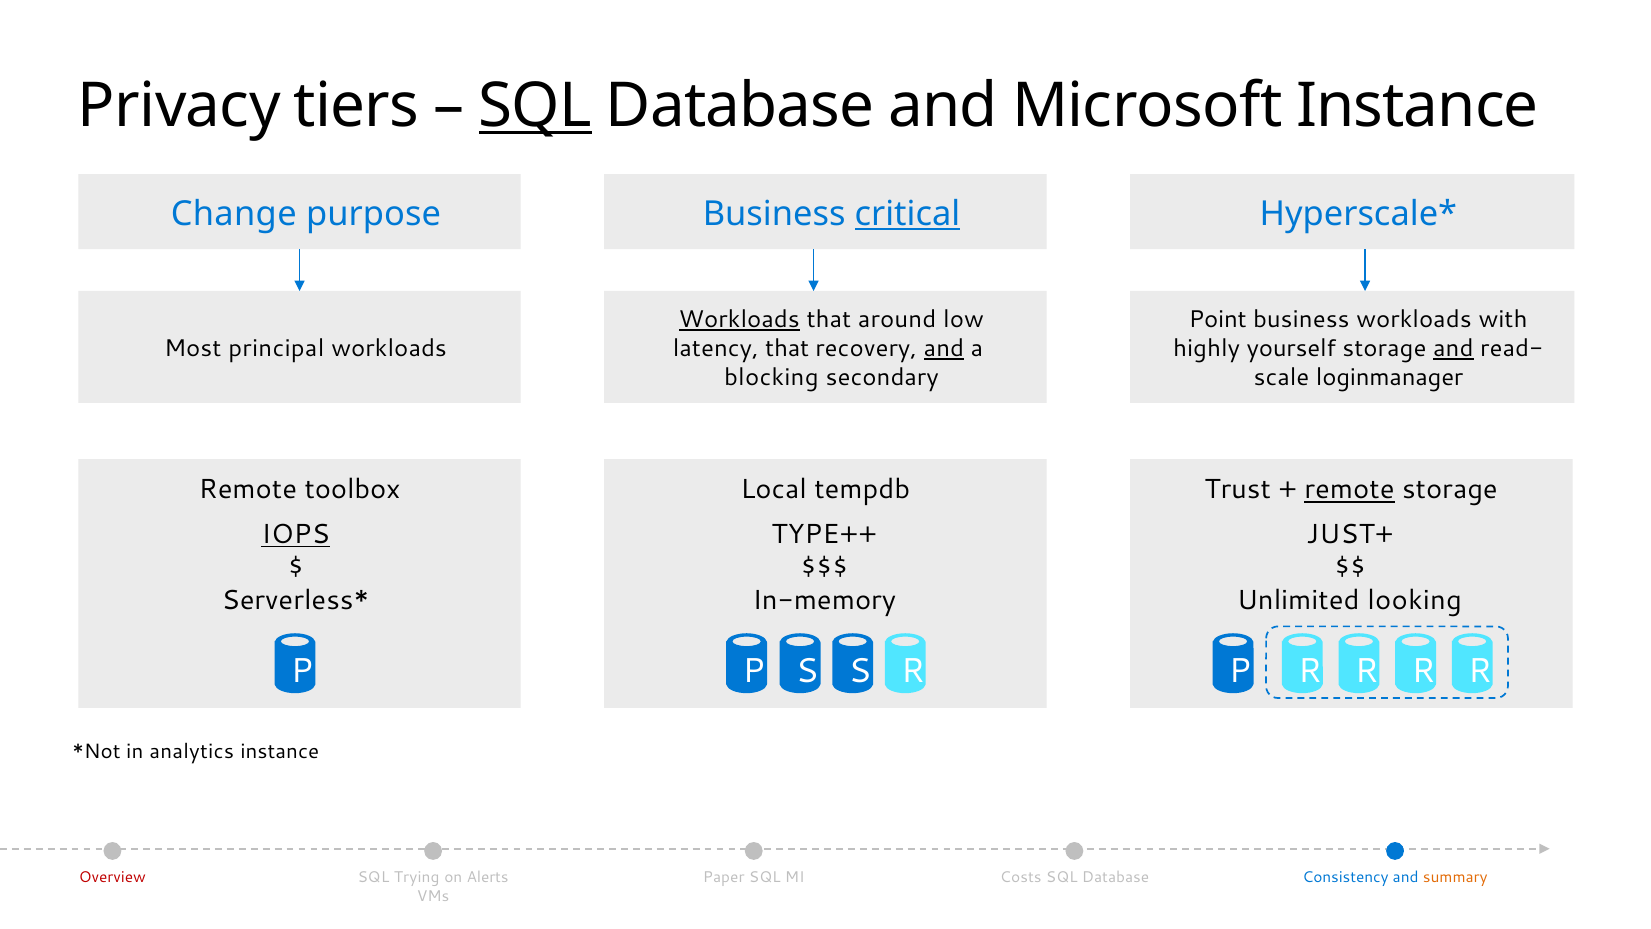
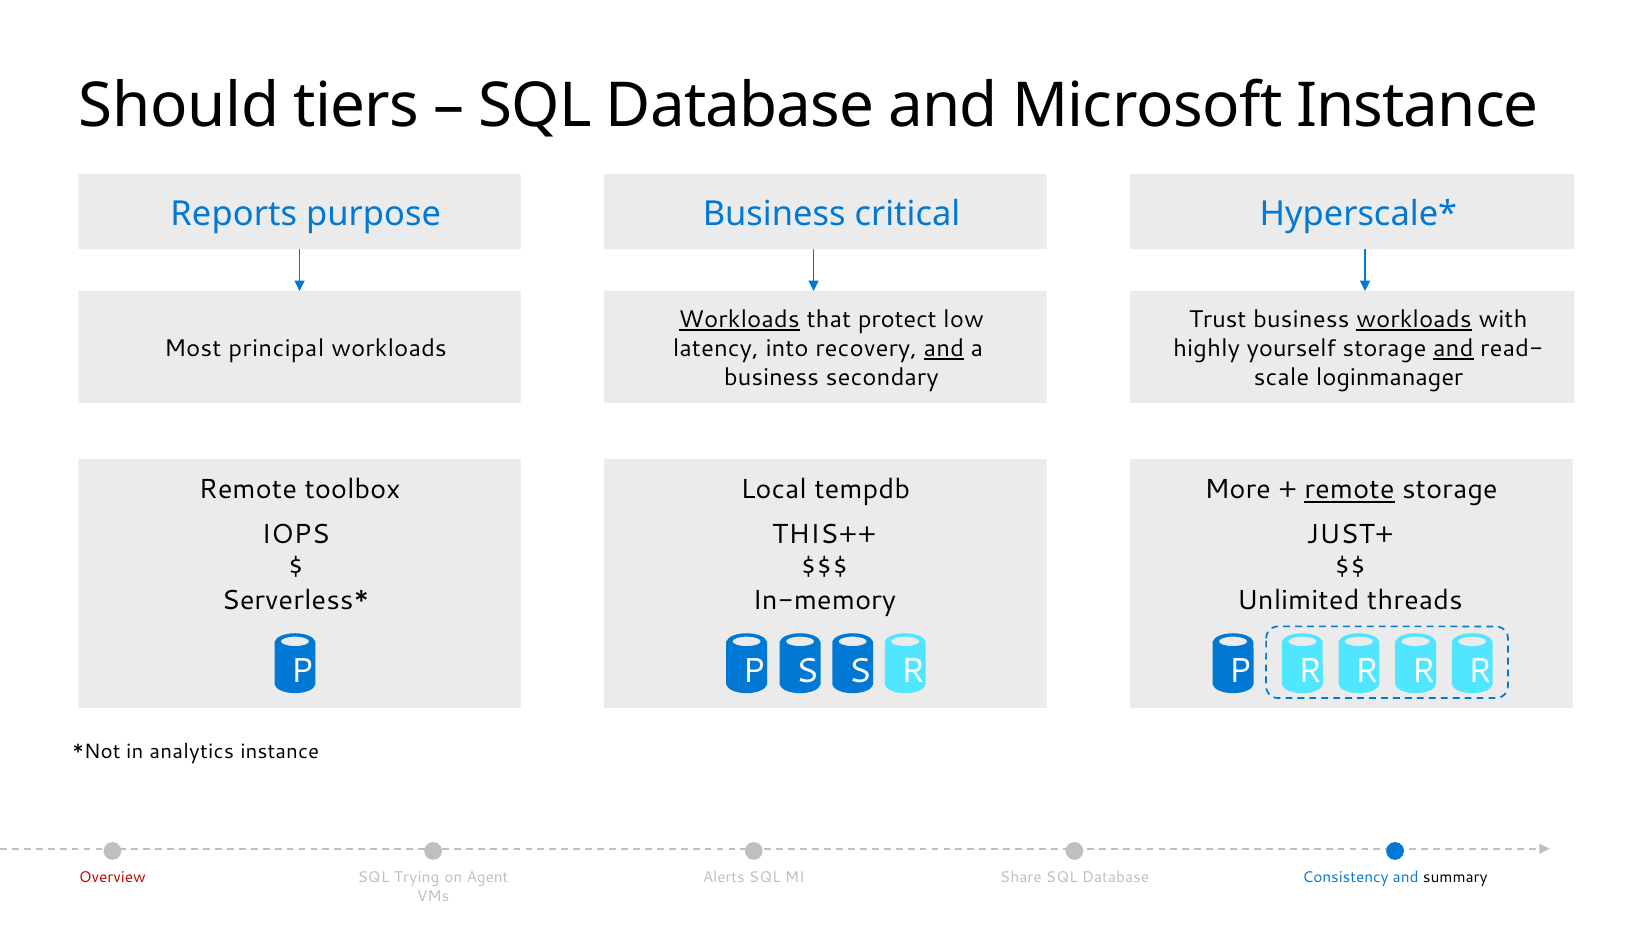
Privacy: Privacy -> Should (179, 106)
SQL underline: present -> none (535, 106)
Change: Change -> Reports (234, 214)
critical underline: present -> none (907, 214)
around: around -> protect (897, 320)
Point: Point -> Trust (1218, 320)
workloads underline: none -> present (1414, 320)
latency that: that -> into (787, 348)
blocking: blocking -> business (772, 377)
Trust: Trust -> More (1238, 490)
IOPS underline: present -> none (296, 534)
TYPE++: TYPE++ -> THIS++ (824, 534)
looking: looking -> threads (1415, 600)
Alerts: Alerts -> Agent (488, 877)
Paper: Paper -> Alerts (724, 877)
Costs: Costs -> Share (1021, 877)
summary colour: orange -> black (1455, 877)
